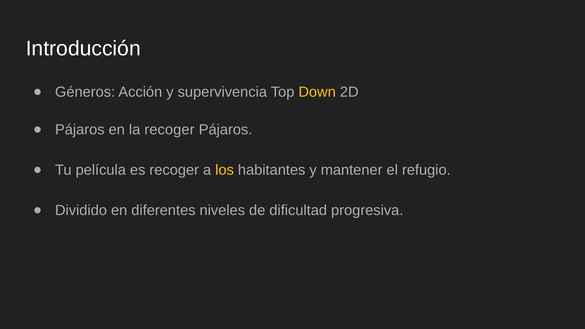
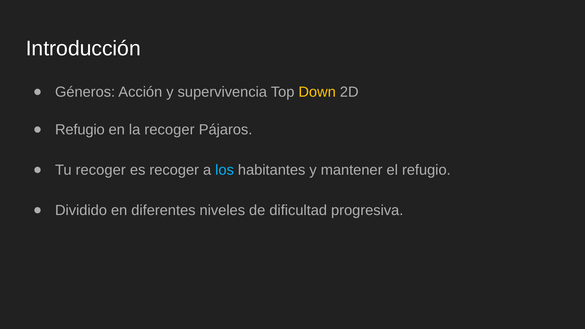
Pájaros: Pájaros -> Refugio (80, 130)
Tu película: película -> recoger (101, 170)
los colour: yellow -> light blue (225, 170)
